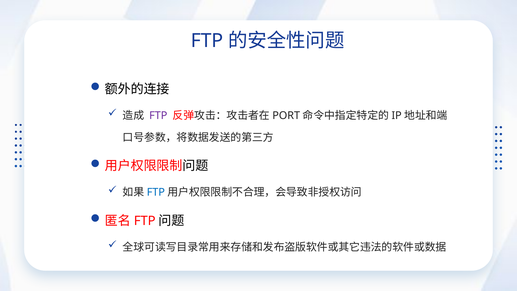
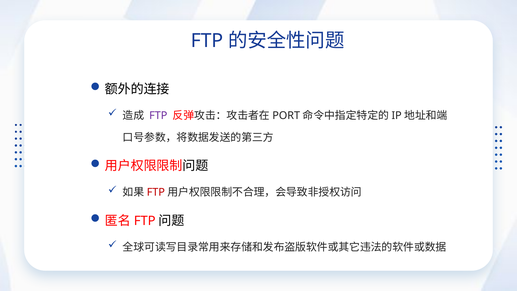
FTP colour: blue -> red (156, 192)
